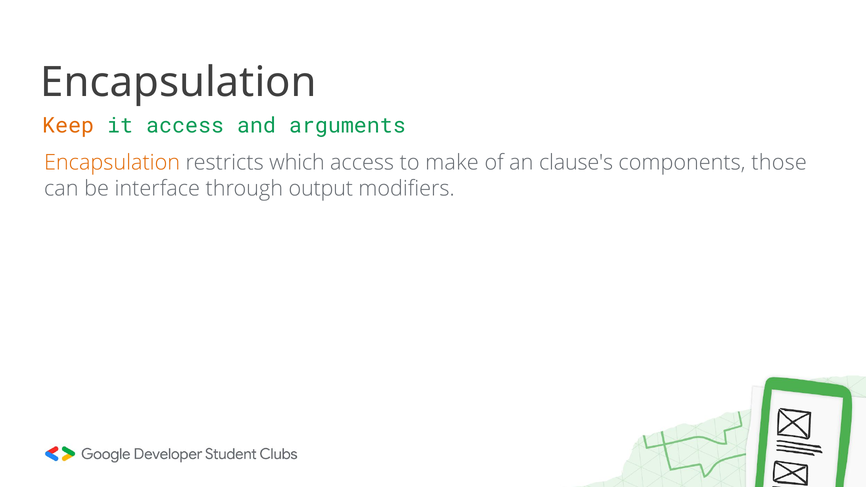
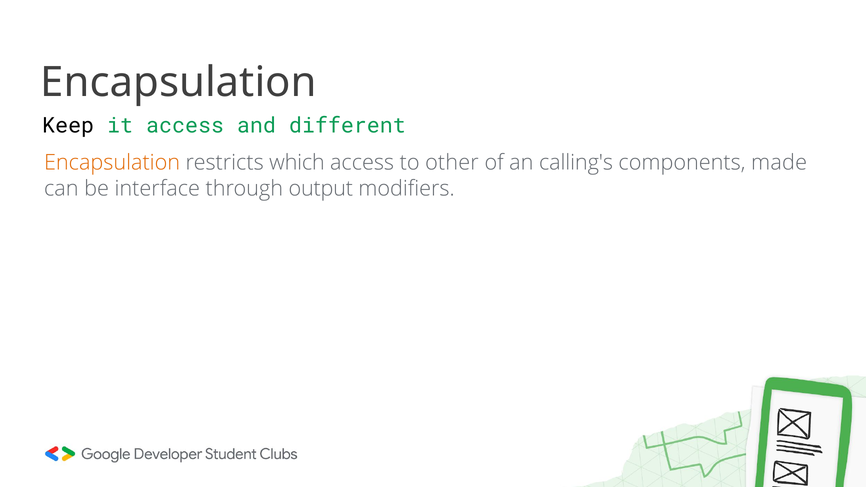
Keep colour: orange -> black (68, 126)
arguments: arguments -> different (347, 126)
make: make -> other (452, 163)
clause's: clause's -> calling's (576, 163)
those: those -> made (779, 163)
